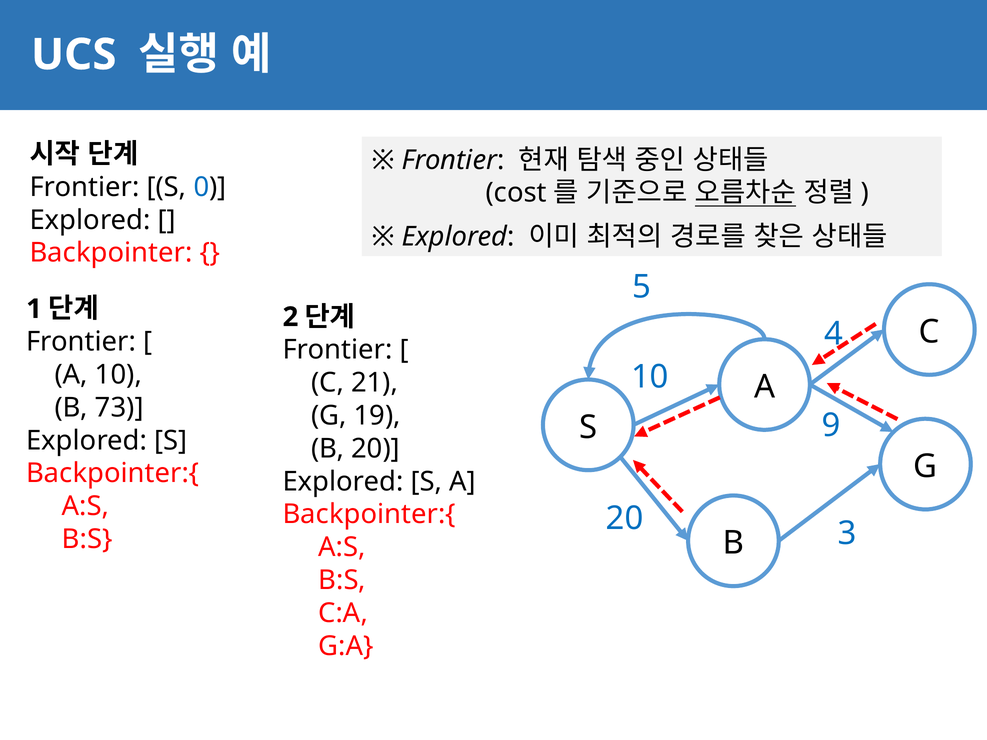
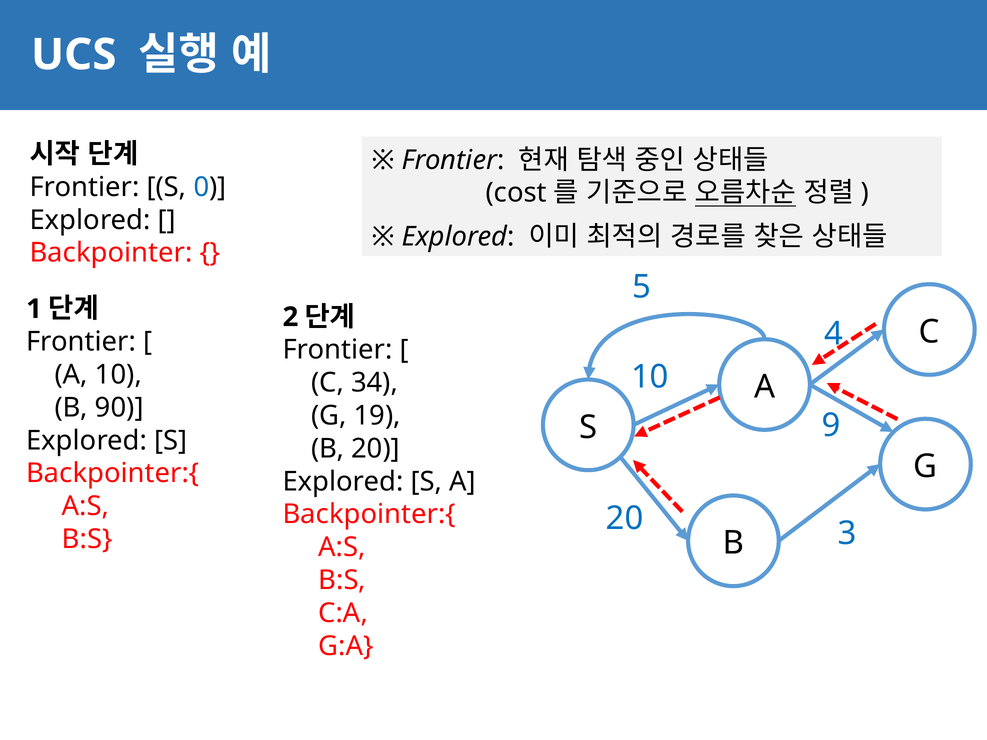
21: 21 -> 34 (375, 383)
73: 73 -> 90 (119, 408)
